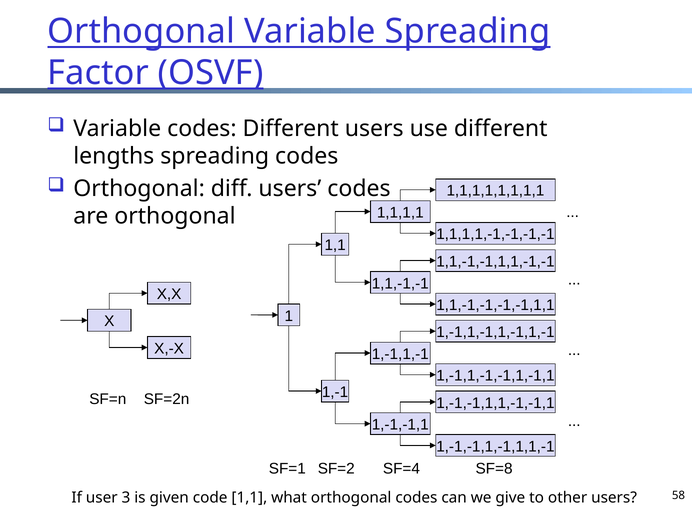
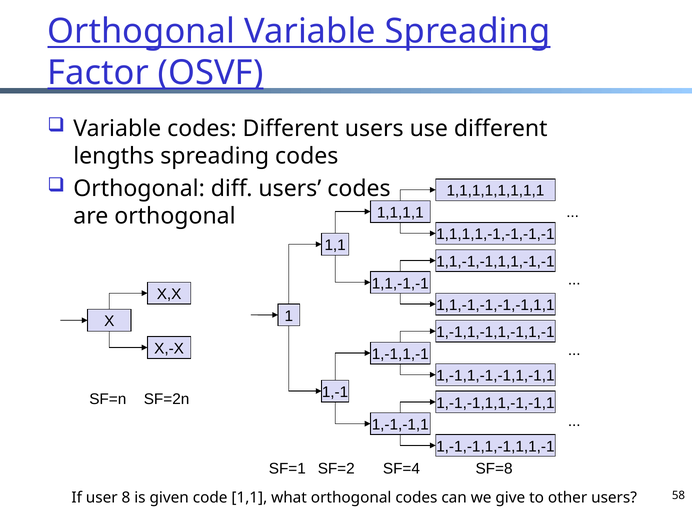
3: 3 -> 8 (126, 498)
